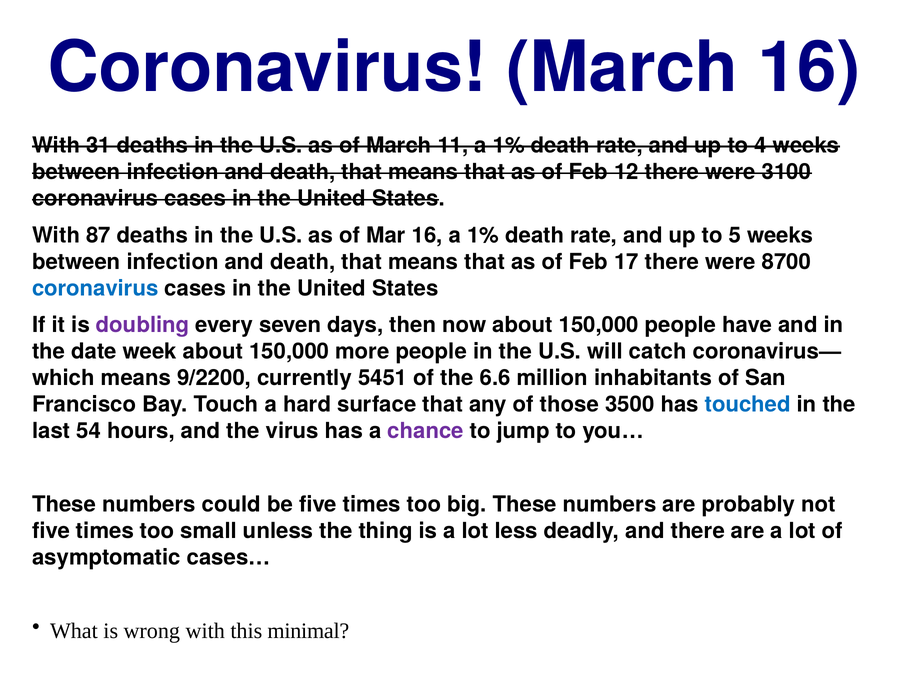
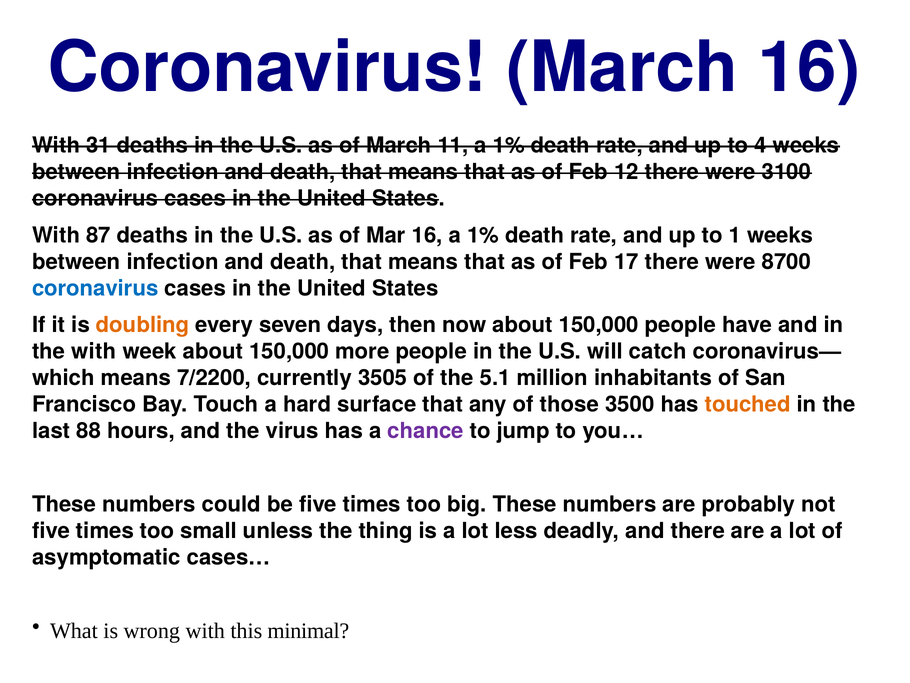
5: 5 -> 1 (735, 235)
doubling colour: purple -> orange (143, 325)
the date: date -> with (94, 351)
9/2200: 9/2200 -> 7/2200 (214, 378)
5451: 5451 -> 3505 (383, 378)
6.6: 6.6 -> 5.1 (495, 378)
touched colour: blue -> orange (748, 404)
54: 54 -> 88 (89, 431)
